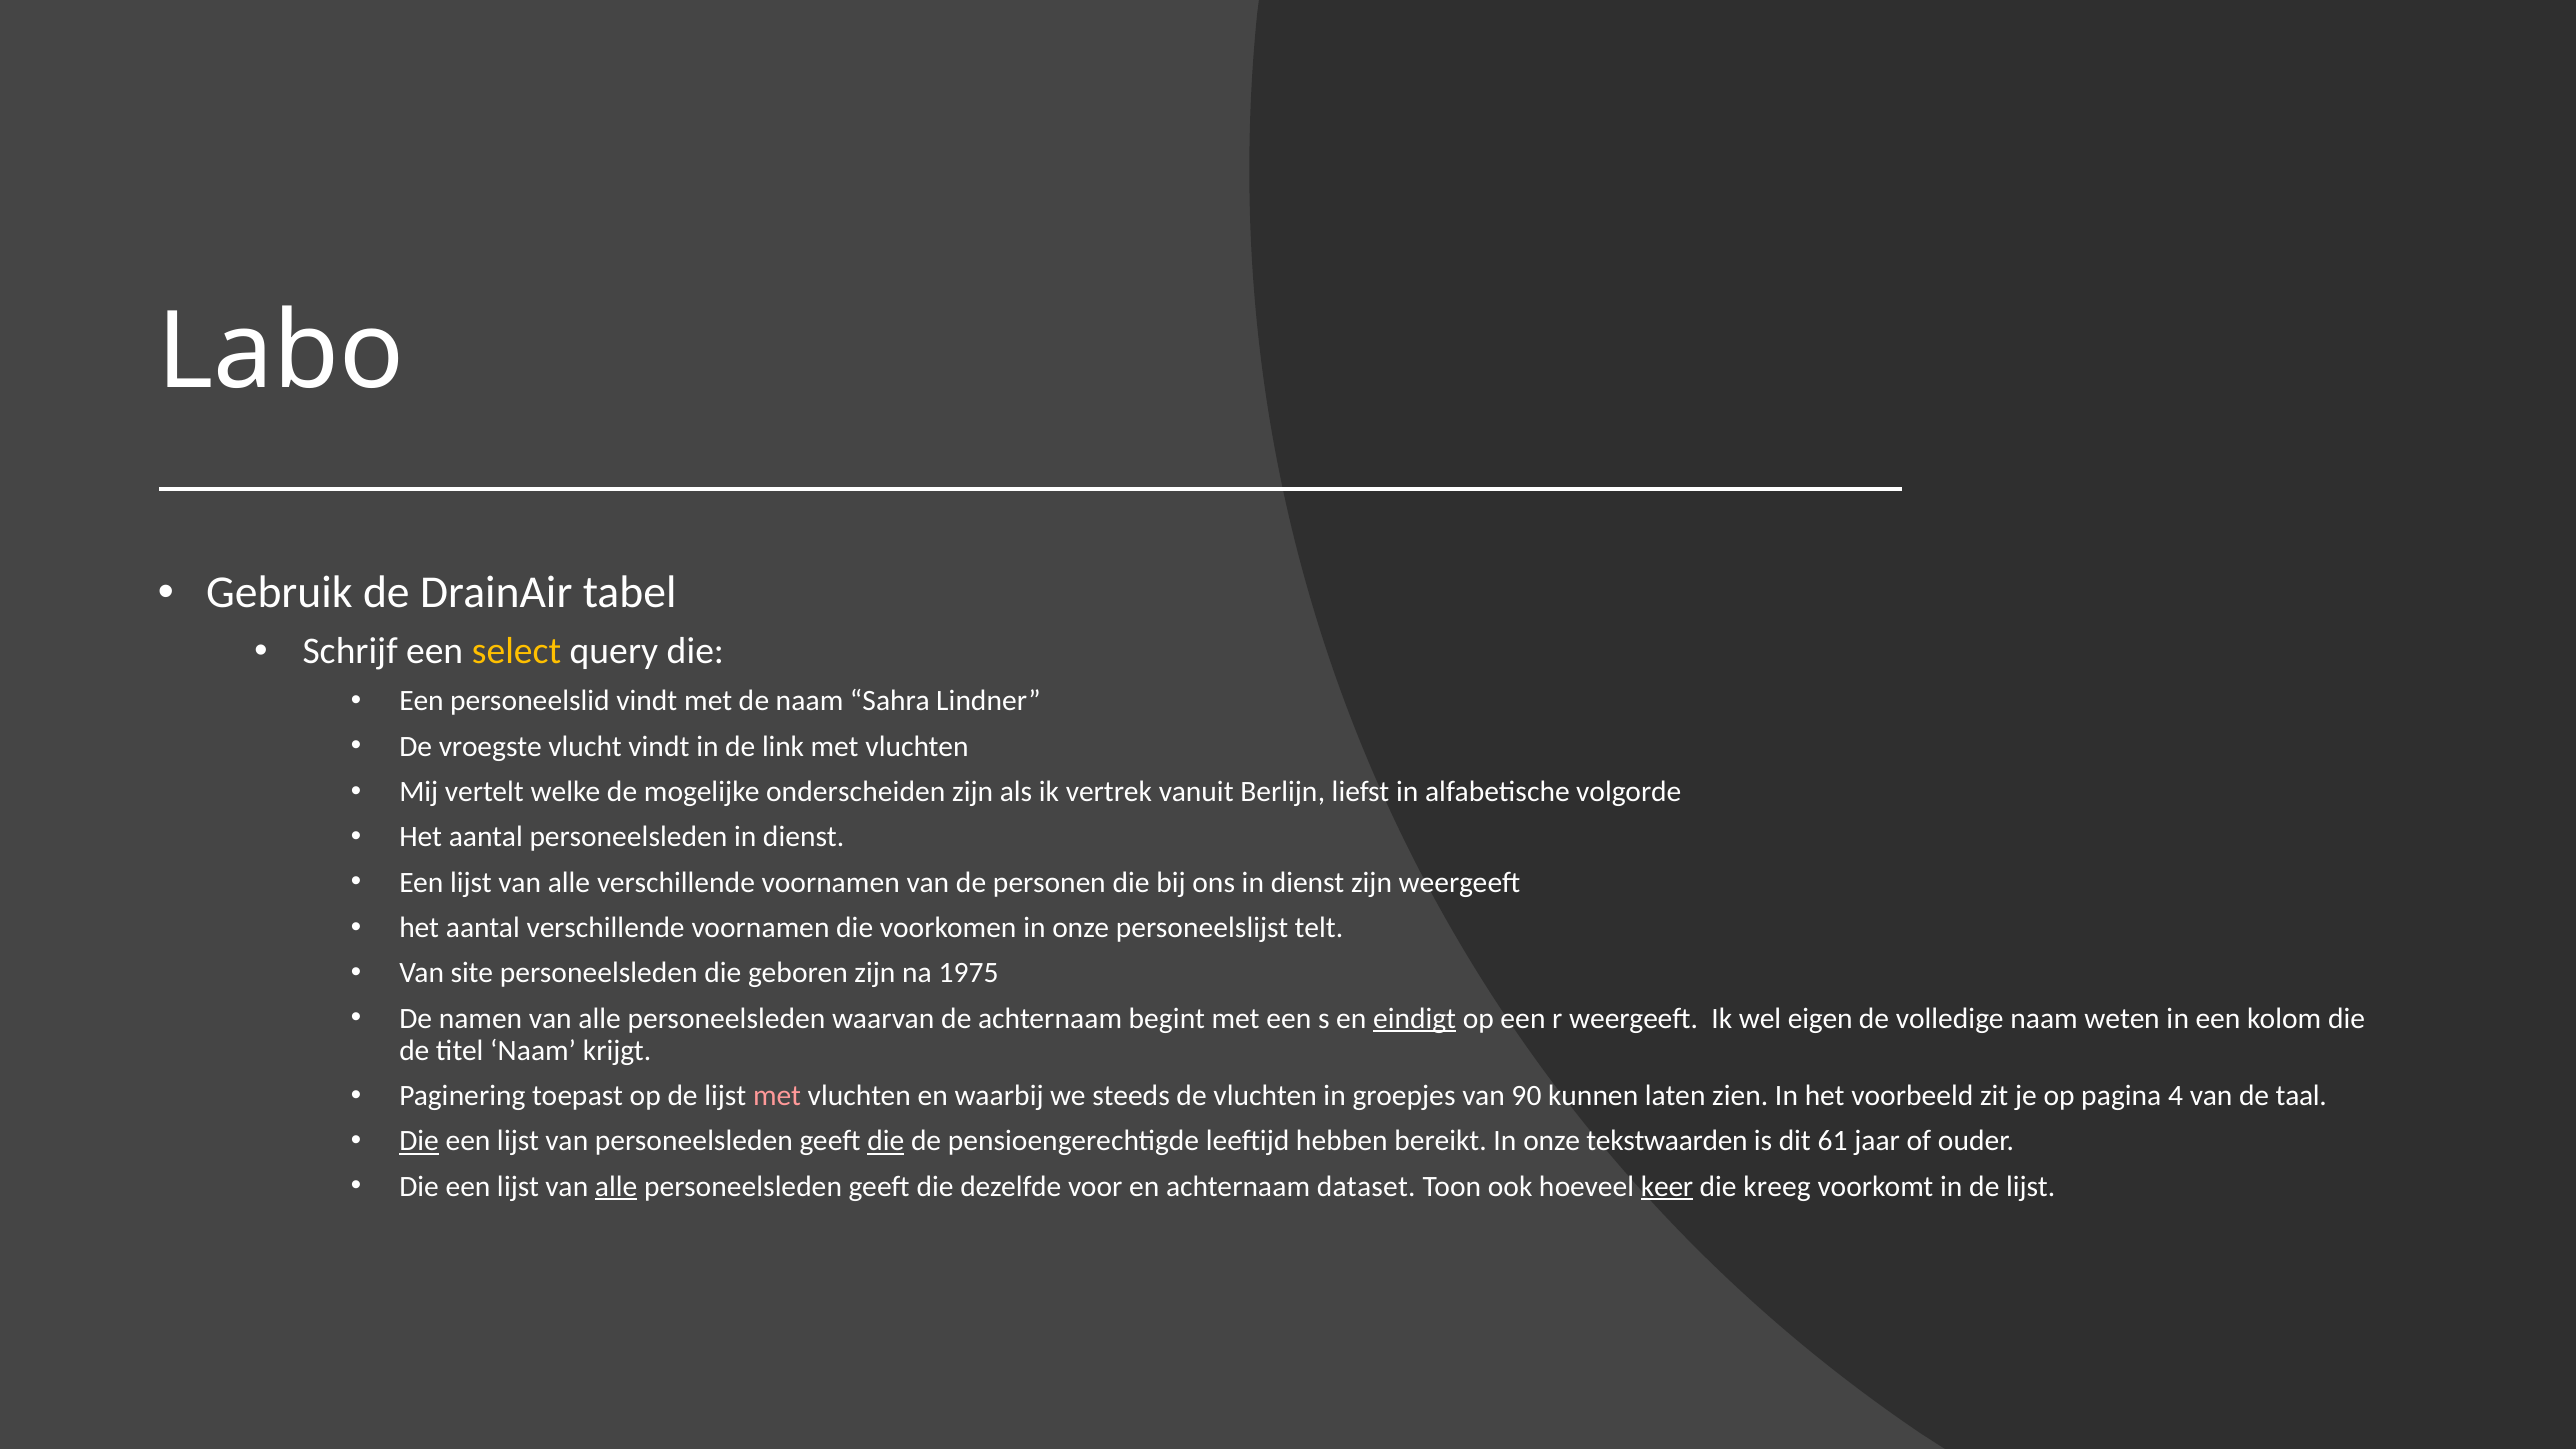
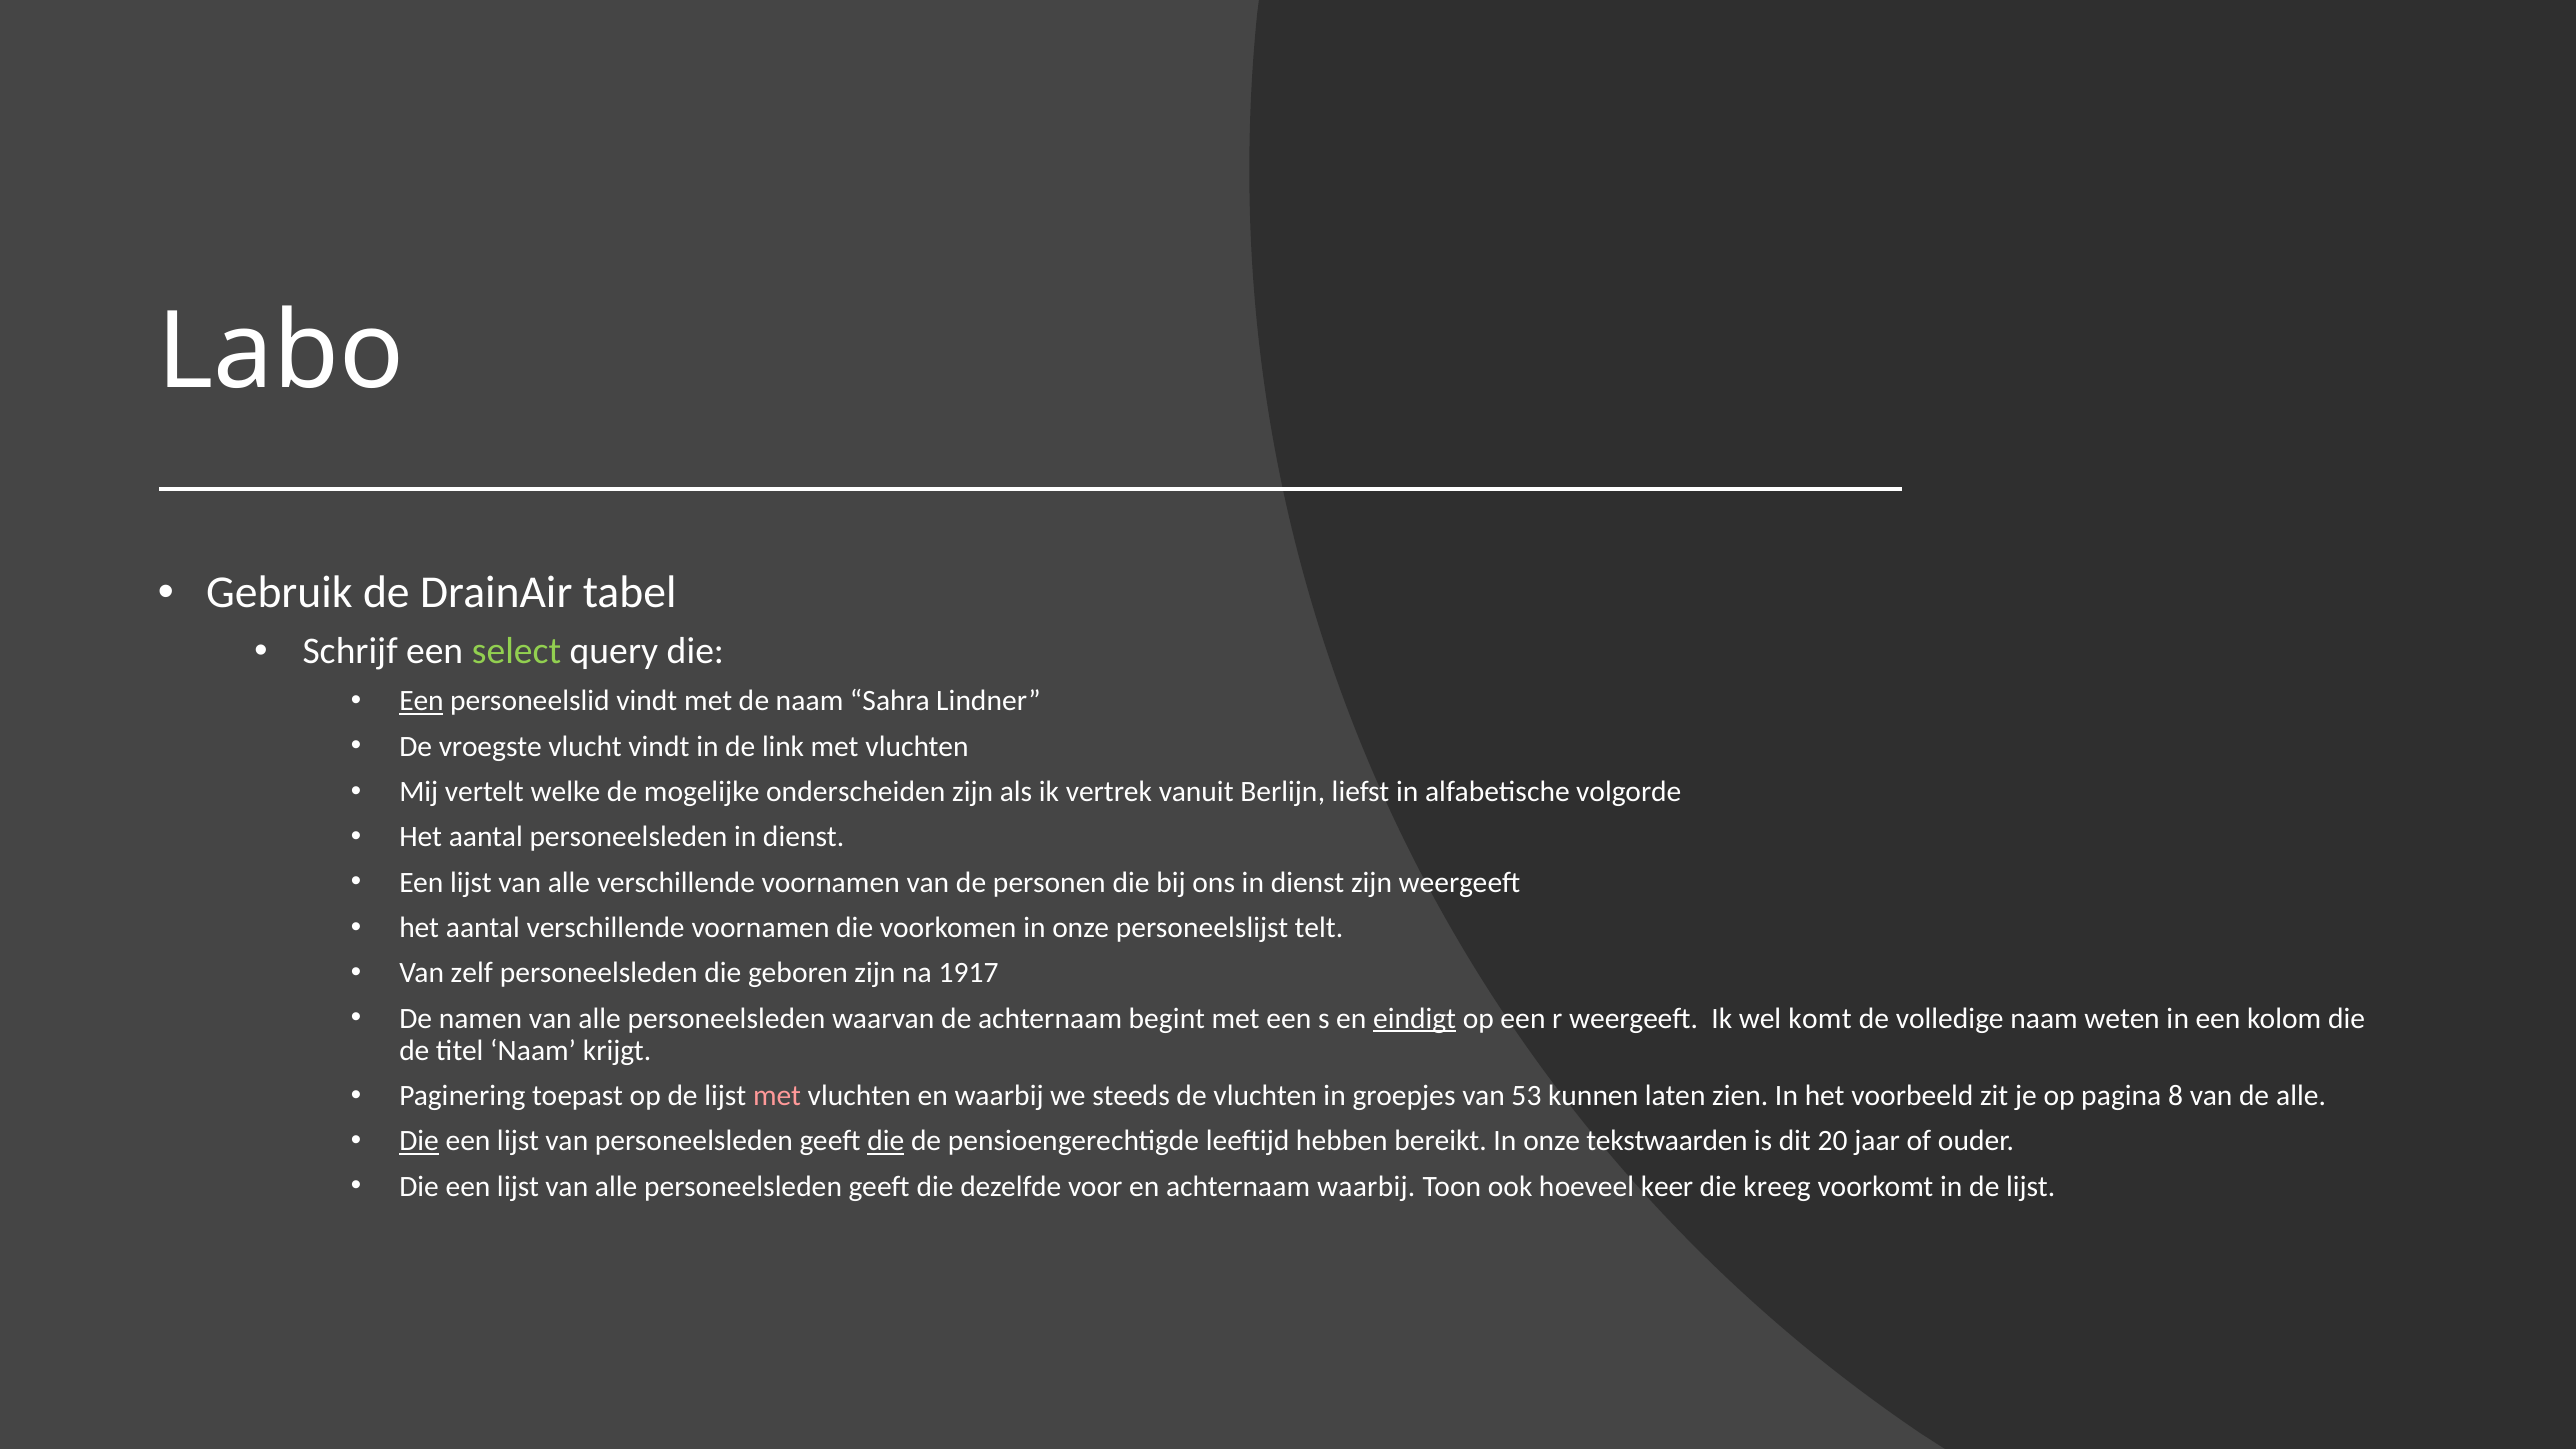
select colour: yellow -> light green (517, 651)
Een underline: none -> present (421, 701)
site: site -> zelf (472, 973)
1975: 1975 -> 1917 (969, 973)
eigen: eigen -> komt (1820, 1018)
90: 90 -> 53 (1526, 1096)
4: 4 -> 8 (2176, 1096)
de taal: taal -> alle (2301, 1096)
61: 61 -> 20 (1833, 1141)
alle underline: present -> none (616, 1186)
achternaam dataset: dataset -> waarbij (1366, 1186)
keer underline: present -> none (1667, 1186)
